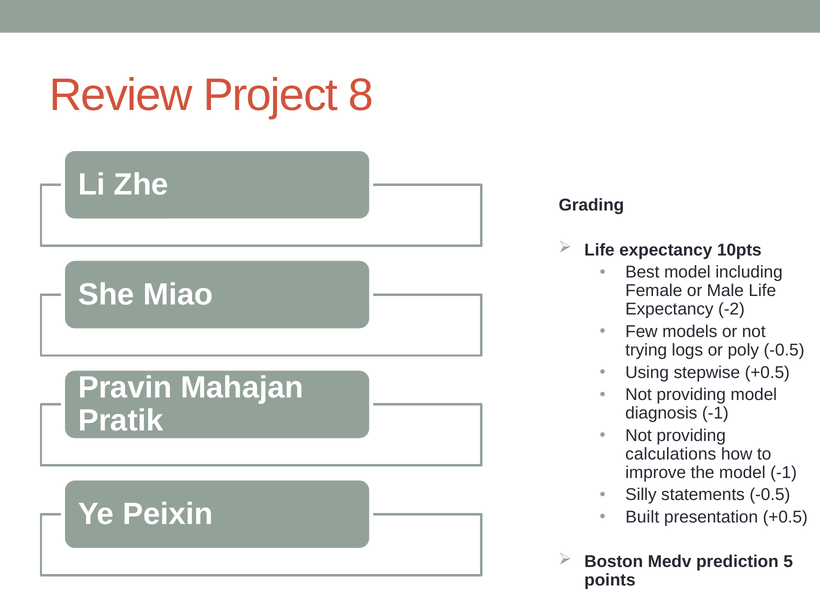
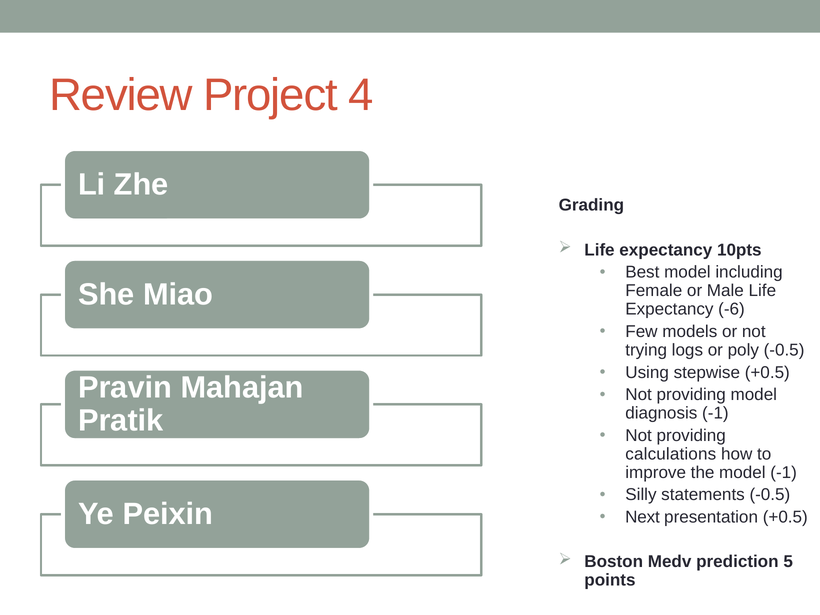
8: 8 -> 4 (361, 95)
-2: -2 -> -6 (731, 309)
Built: Built -> Next (642, 517)
